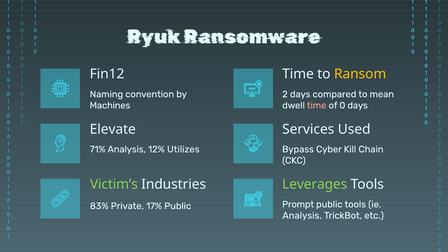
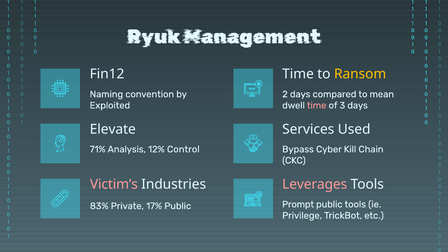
Ransomware: Ransomware -> Management (252, 37)
Machines: Machines -> Exploited (110, 105)
0: 0 -> 3 (342, 105)
Utilizes: Utilizes -> Control (183, 149)
Victim’s colour: light green -> pink (114, 184)
Leverages colour: light green -> pink (315, 184)
Analysis: Analysis -> Privilege (302, 216)
